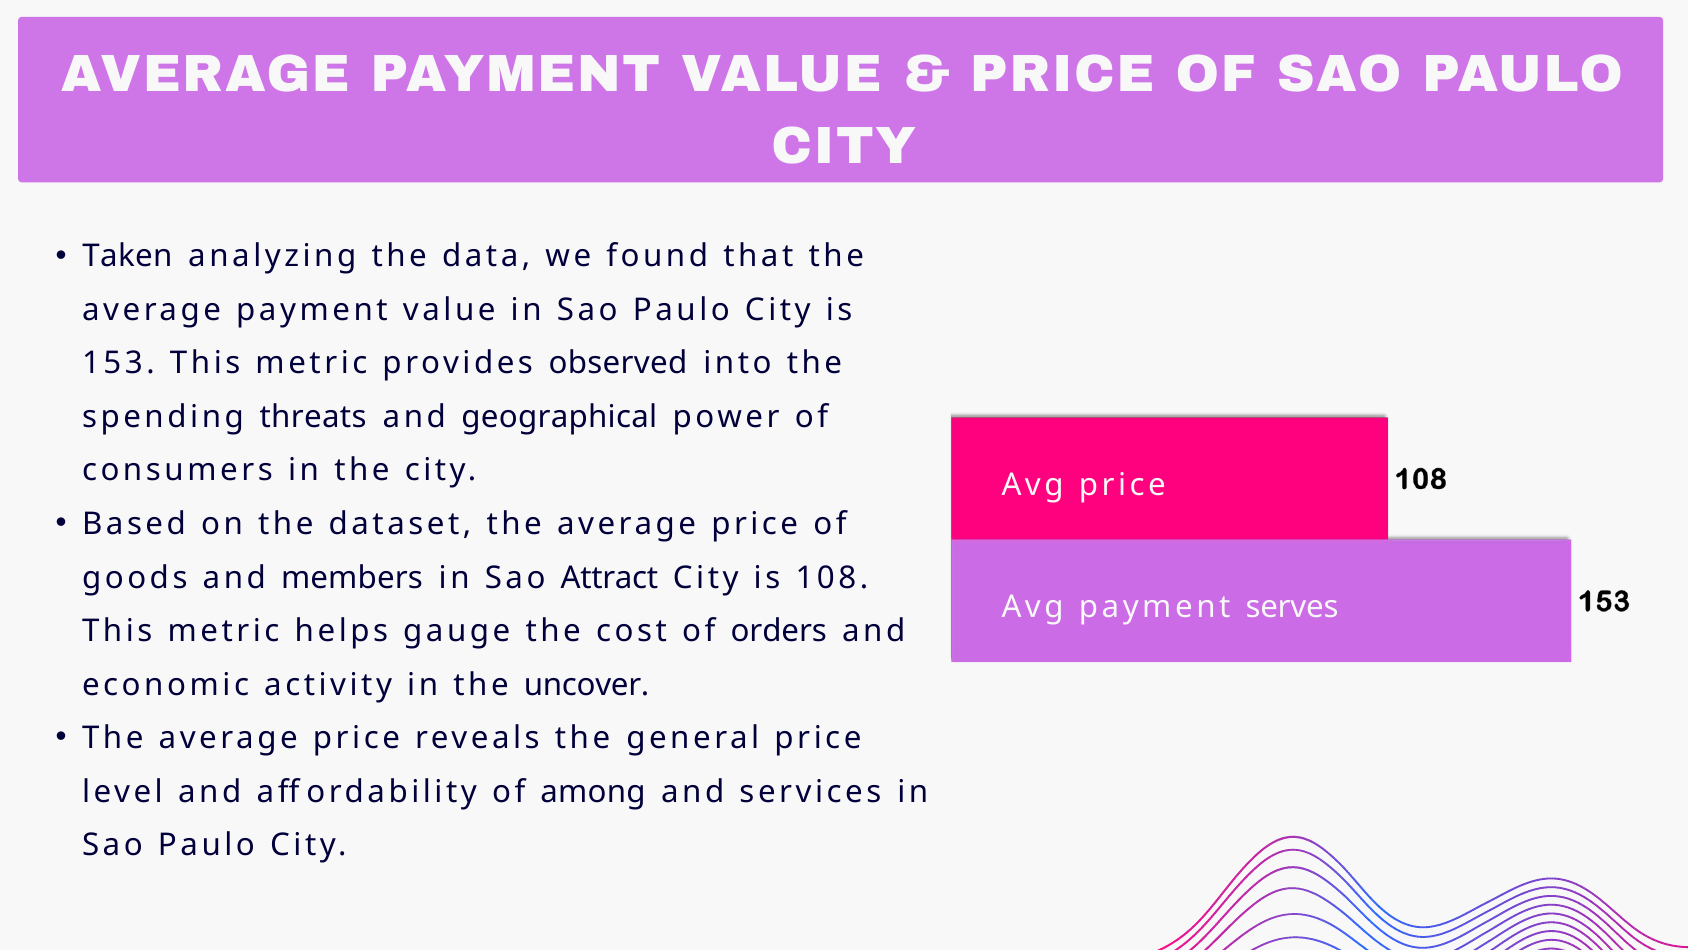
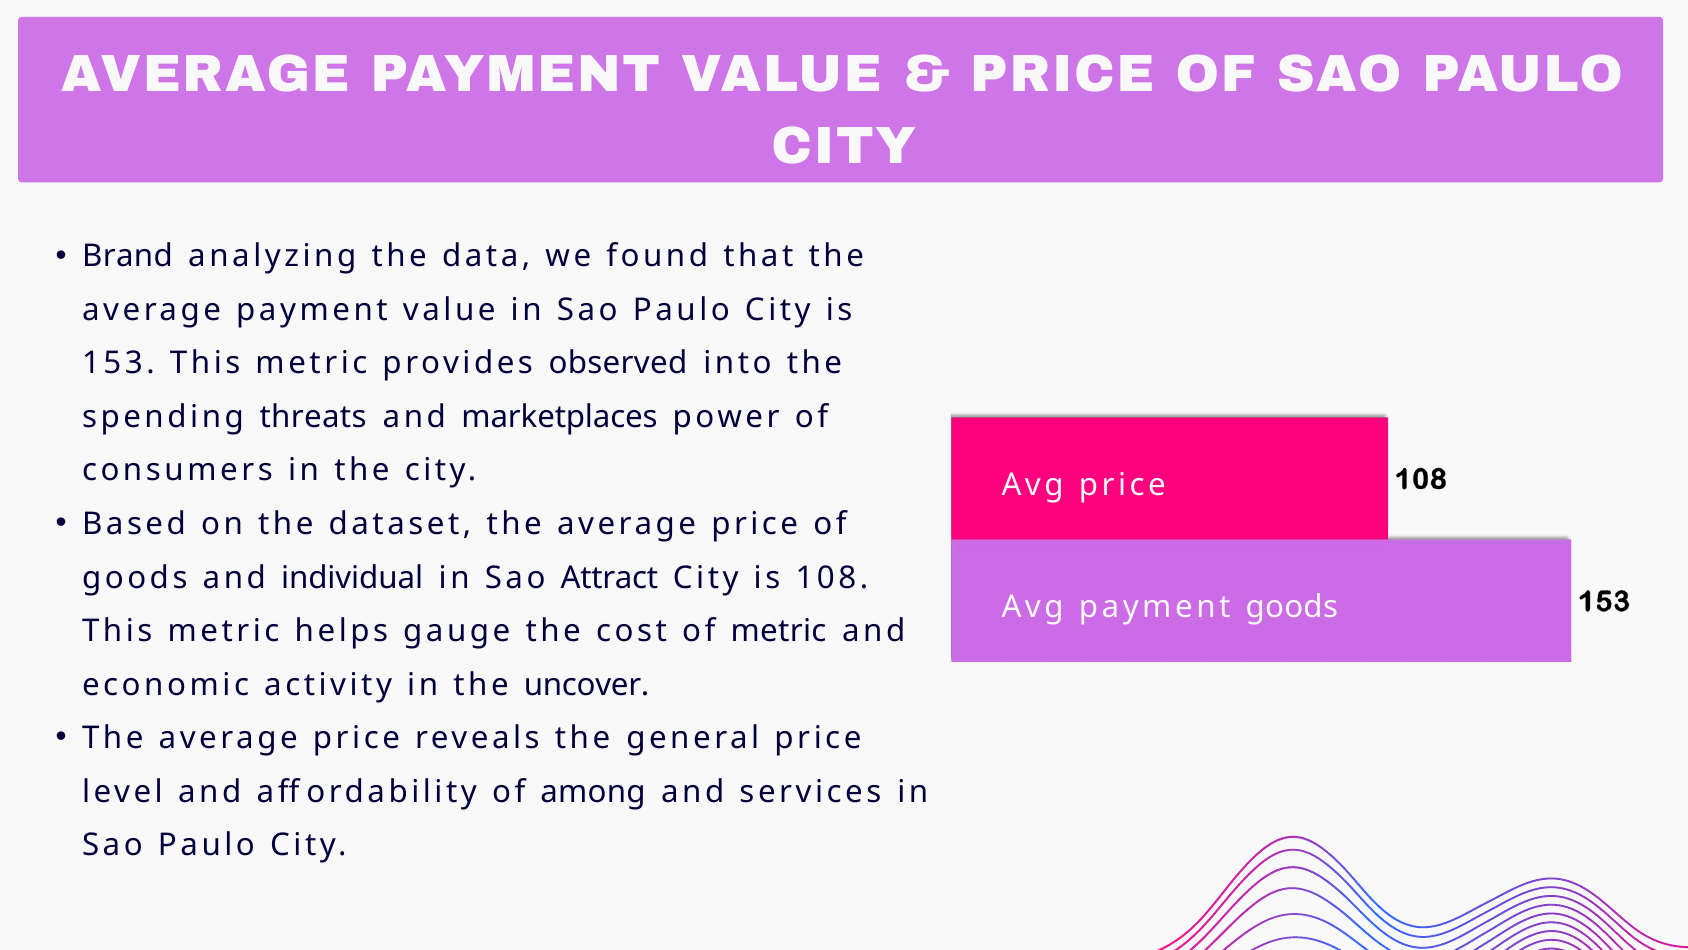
Taken: Taken -> Brand (127, 256)
geographical: geographical -> marketplaces (560, 417)
members: members -> individual (352, 577)
payment serves: serves -> goods (1292, 607)
of orders: orders -> metric (779, 631)
